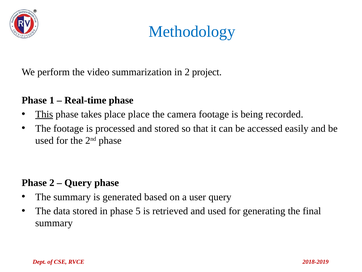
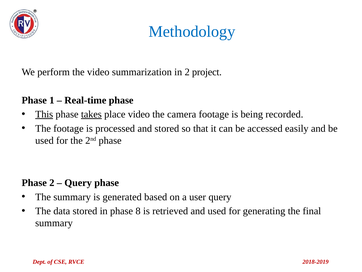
takes underline: none -> present (91, 114)
place place: place -> video (139, 114)
5: 5 -> 8 (138, 211)
